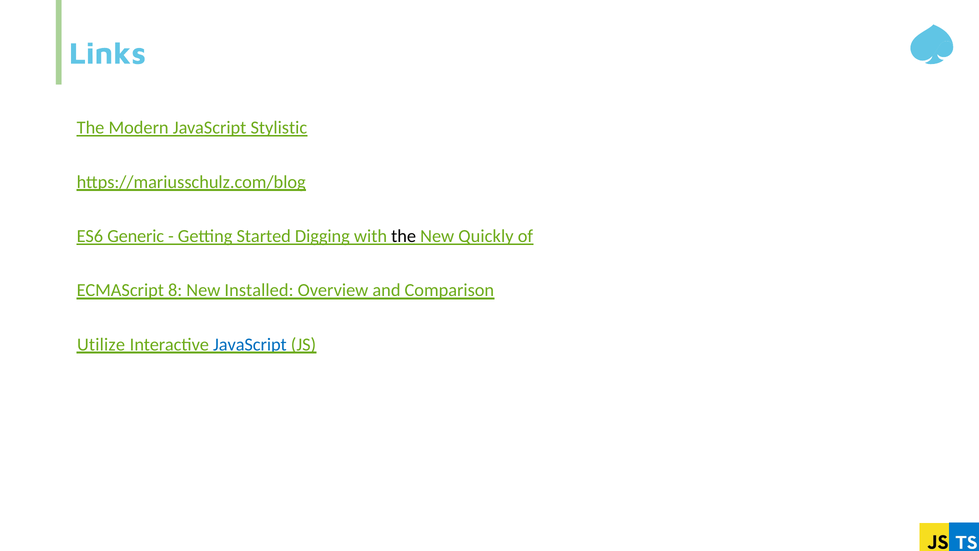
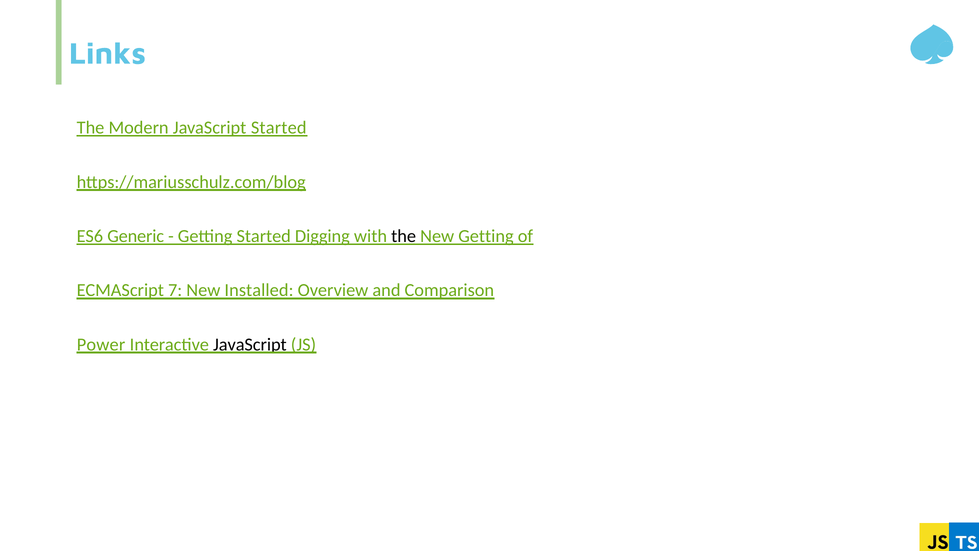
JavaScript Stylistic: Stylistic -> Started (279, 128)
New Quickly: Quickly -> Getting (486, 236)
8: 8 -> 7 (175, 290)
Utilize: Utilize -> Power (101, 344)
JavaScript colour: blue -> black (250, 344)
